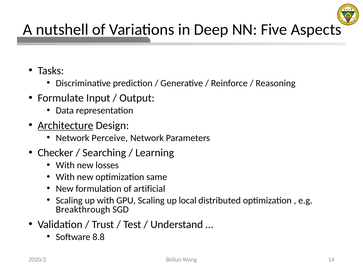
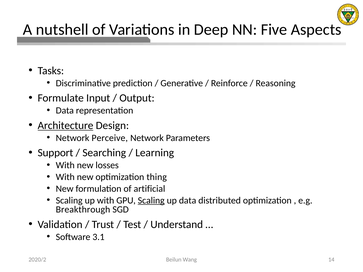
Checker: Checker -> Support (55, 153)
same: same -> thing (157, 177)
Scaling underline: none -> present (151, 201)
up local: local -> data (188, 201)
8.8: 8.8 -> 3.1 (99, 237)
